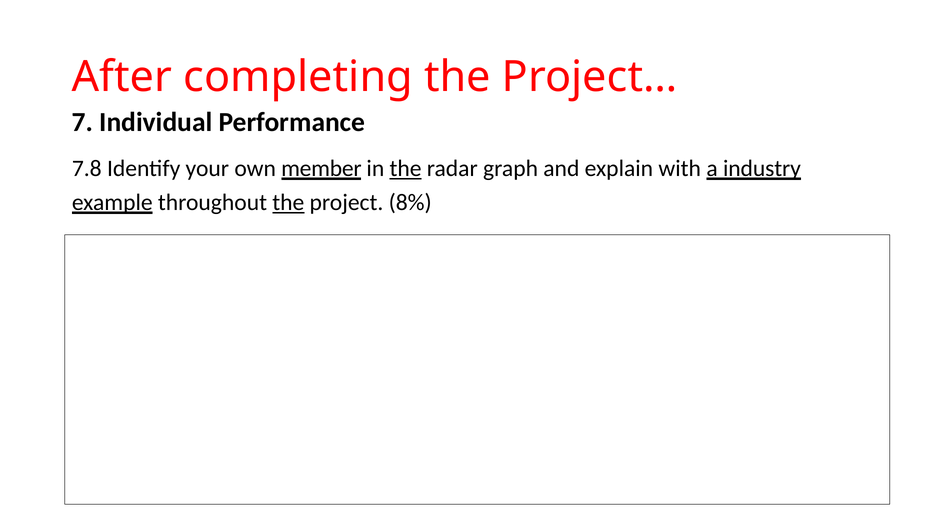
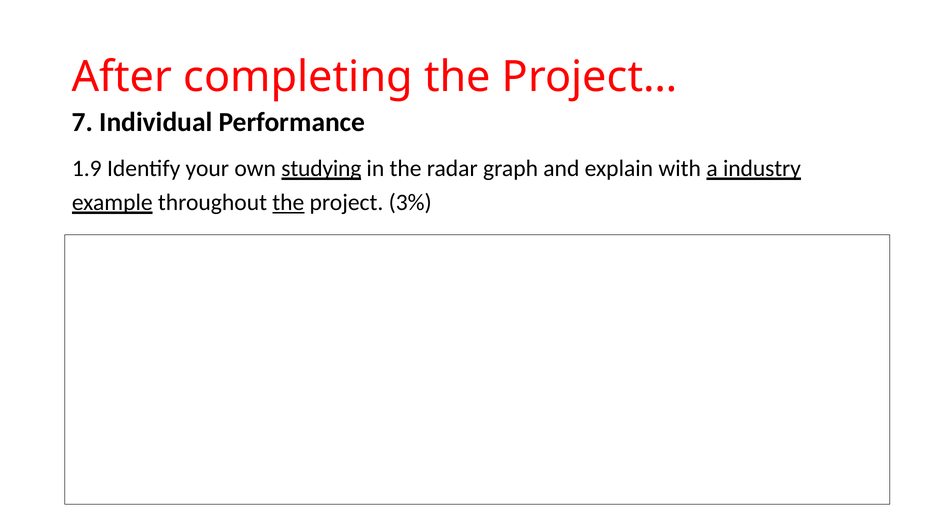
7.8: 7.8 -> 1.9 (87, 169)
member: member -> studying (321, 169)
the underline: present -> none (406, 169)
8%: 8% -> 3% (410, 203)
